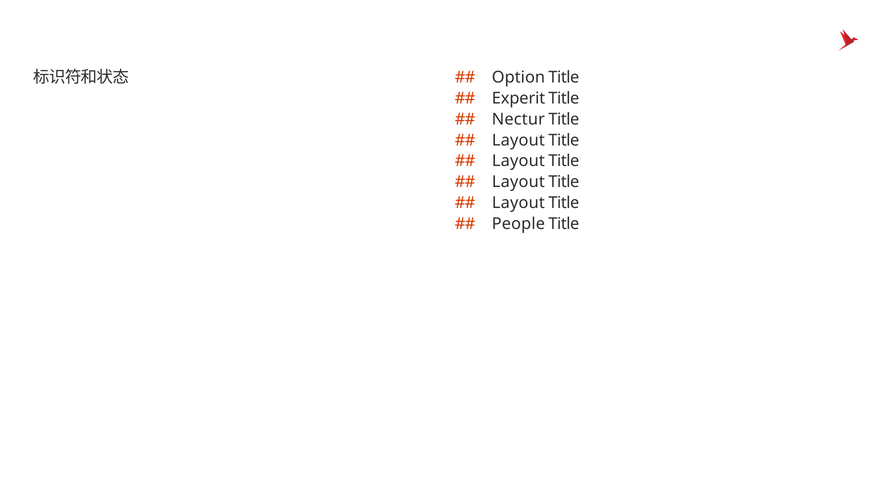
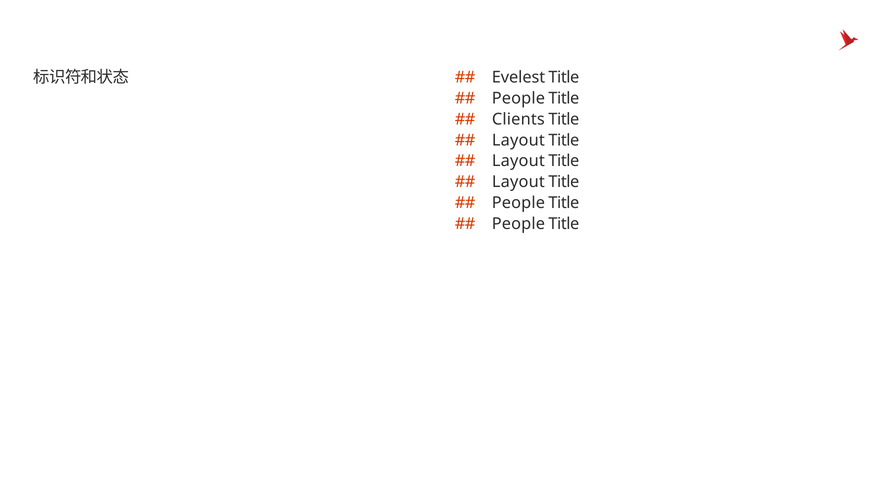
Option: Option -> Evelest (519, 77)
Experit: Experit -> People (518, 98)
Nectur: Nectur -> Clients (518, 119)
Layout: Layout -> People (518, 203)
